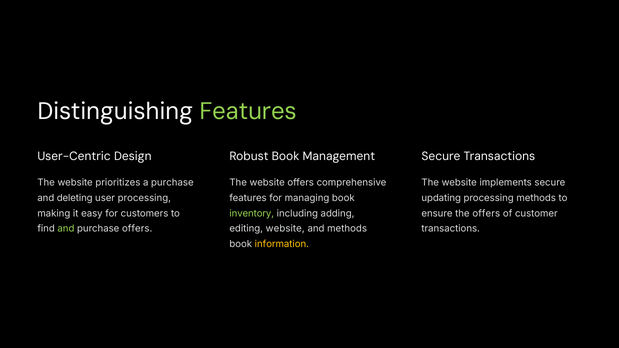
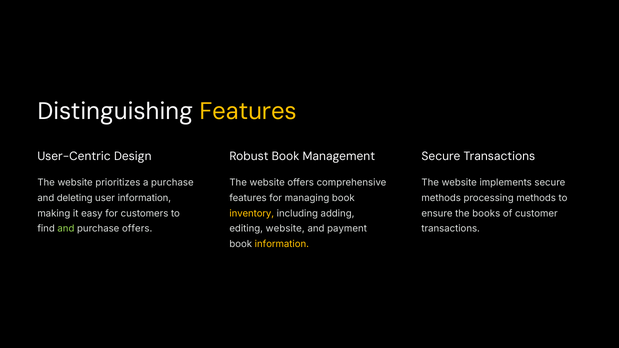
Features colour: light green -> yellow (248, 111)
user processing: processing -> information (144, 198)
updating: updating -> methods (441, 198)
inventory colour: light green -> yellow (252, 214)
the offers: offers -> books (486, 214)
and methods: methods -> payment (347, 229)
